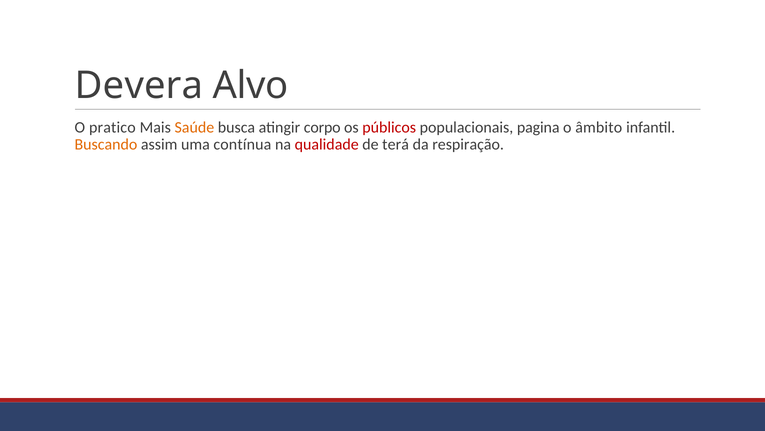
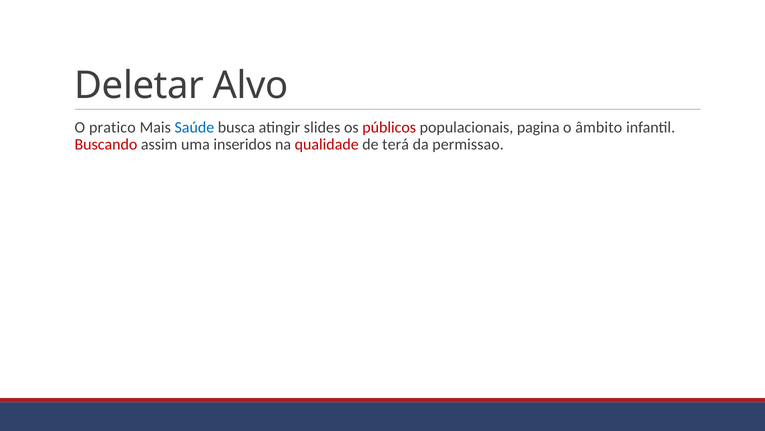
Devera: Devera -> Deletar (139, 86)
Saúde colour: orange -> blue (194, 127)
corpo: corpo -> slides (322, 127)
Buscando colour: orange -> red (106, 144)
contínua: contínua -> inseridos (242, 144)
respiração: respiração -> permissao (468, 144)
